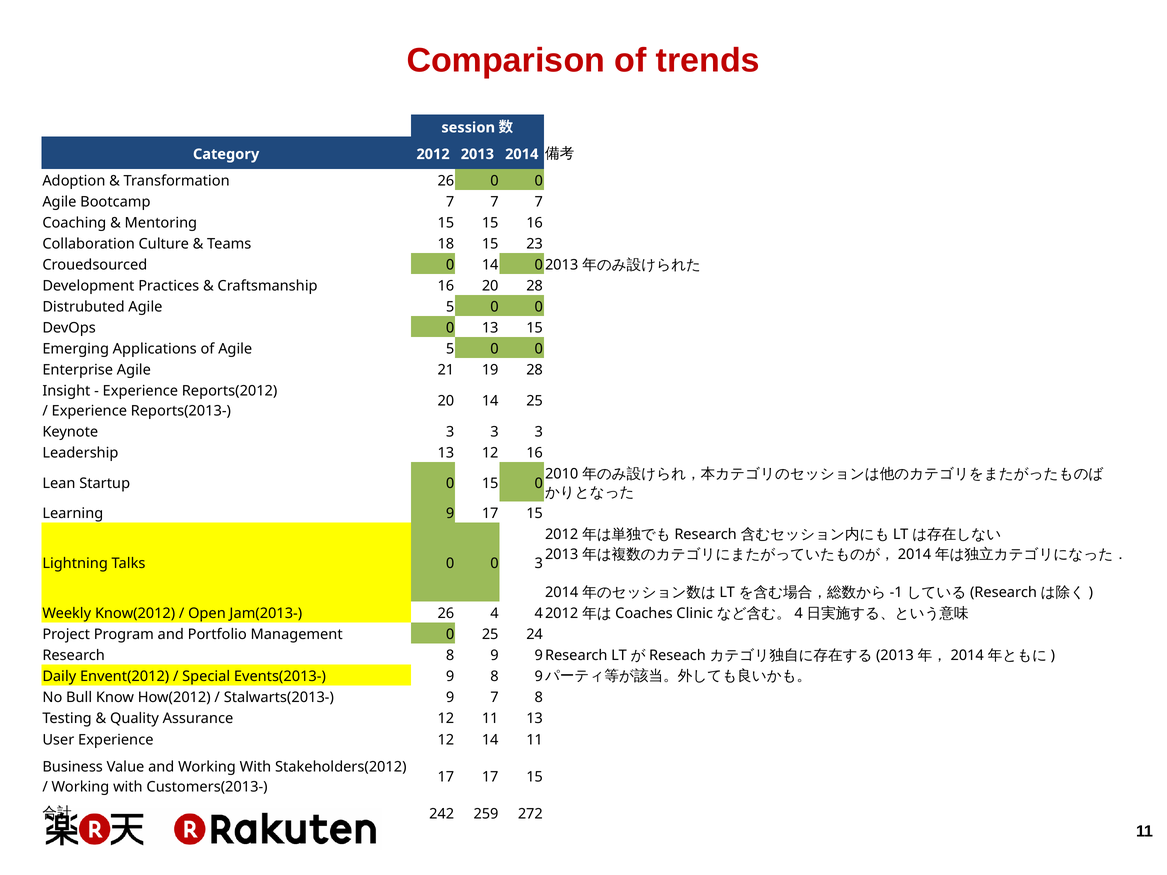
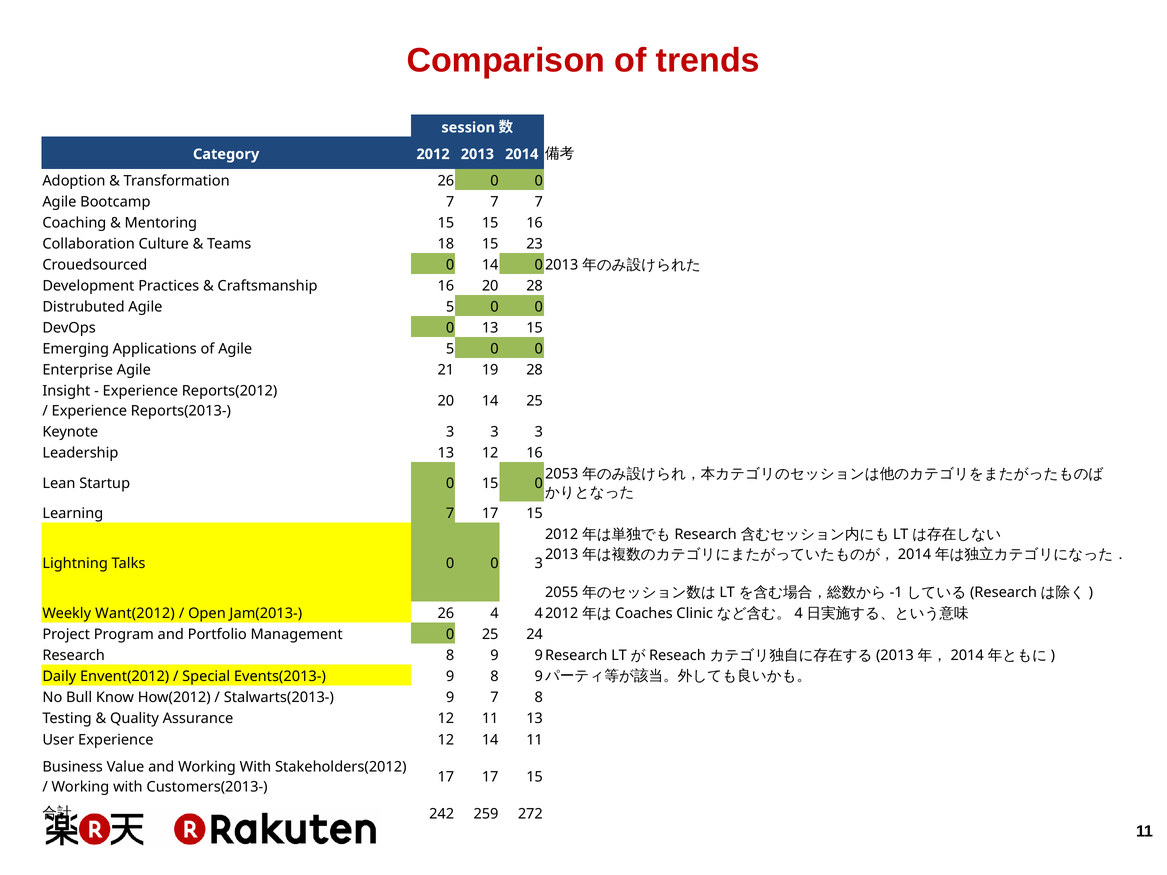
2010: 2010 -> 2053 (562, 474)
Learning 9: 9 -> 7 (450, 514)
2014: 2014 -> 2055 (562, 593)
Know(2012: Know(2012 -> Want(2012 (135, 614)
